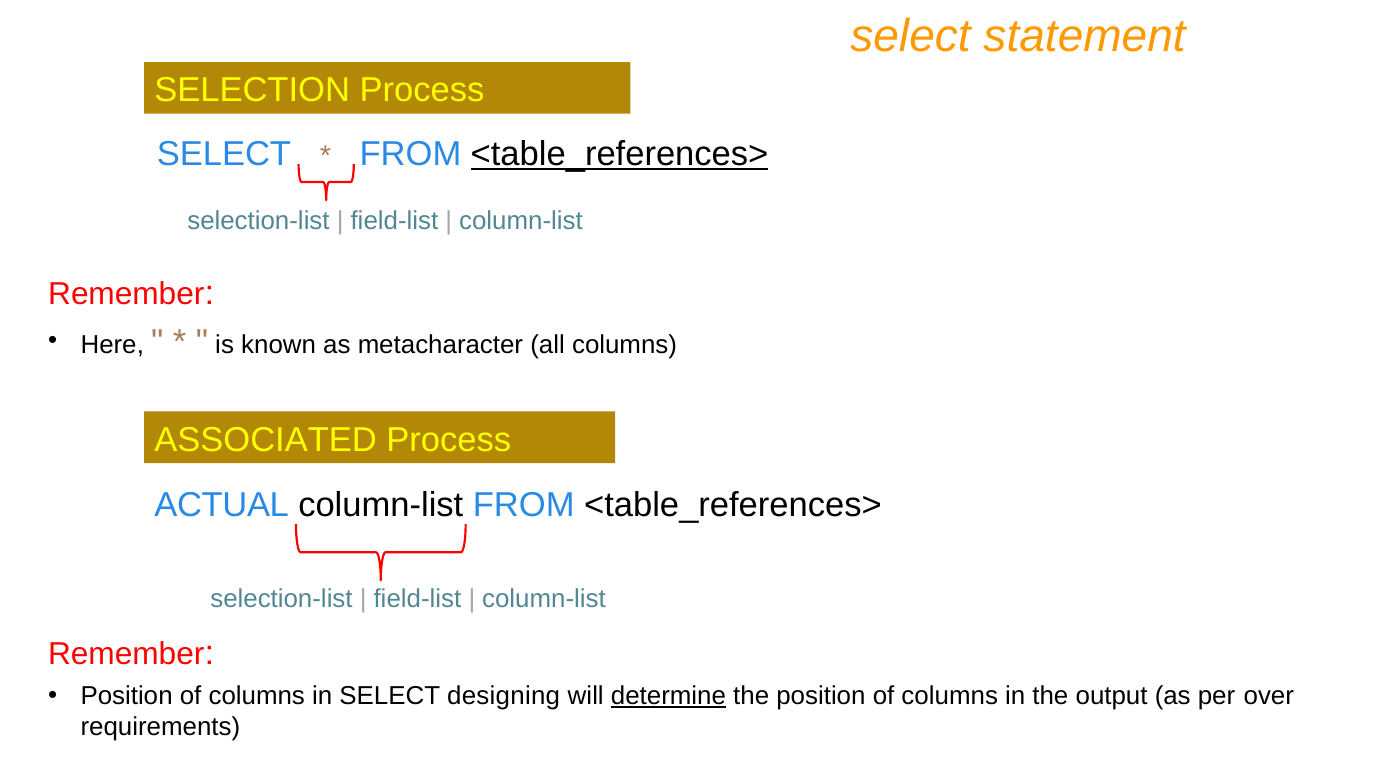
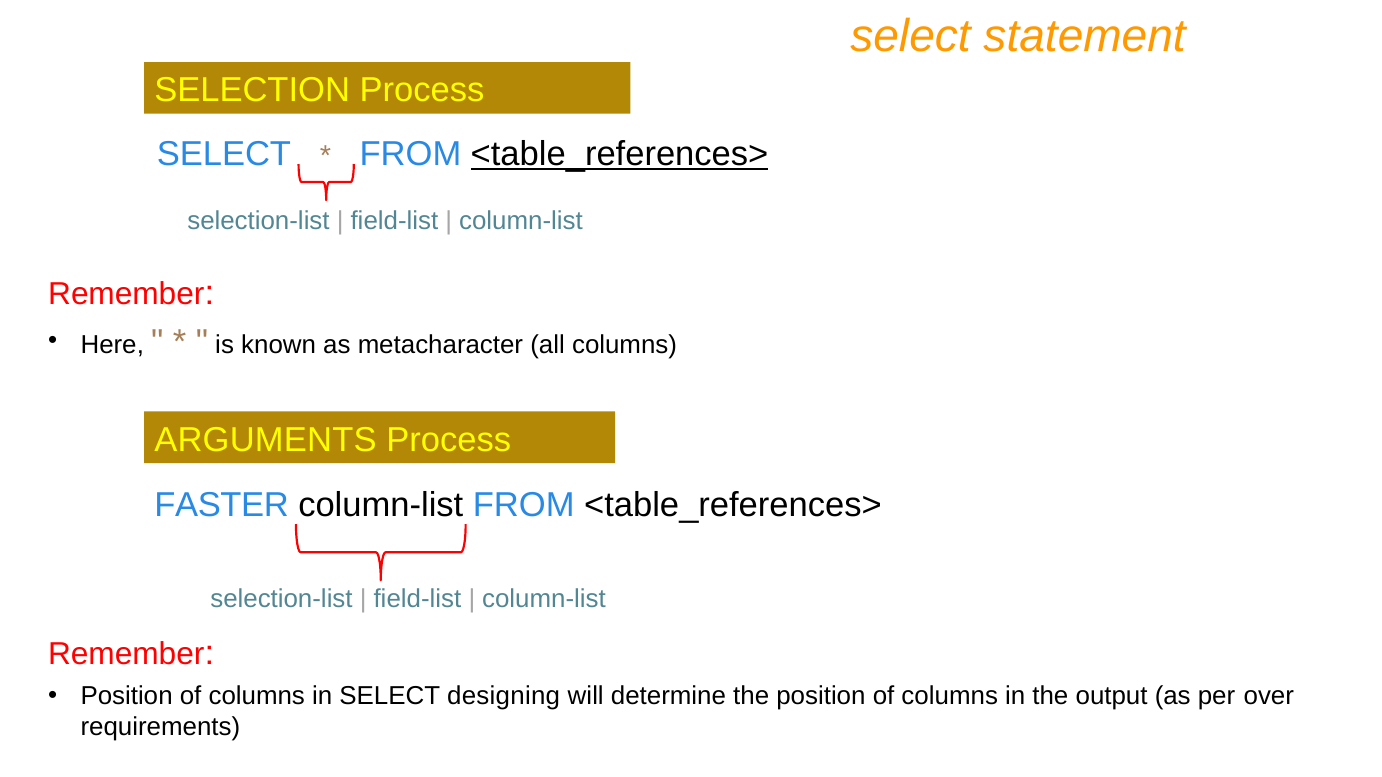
ASSOCIATED: ASSOCIATED -> ARGUMENTS (265, 440)
ACTUAL: ACTUAL -> FASTER (222, 505)
determine underline: present -> none (668, 696)
